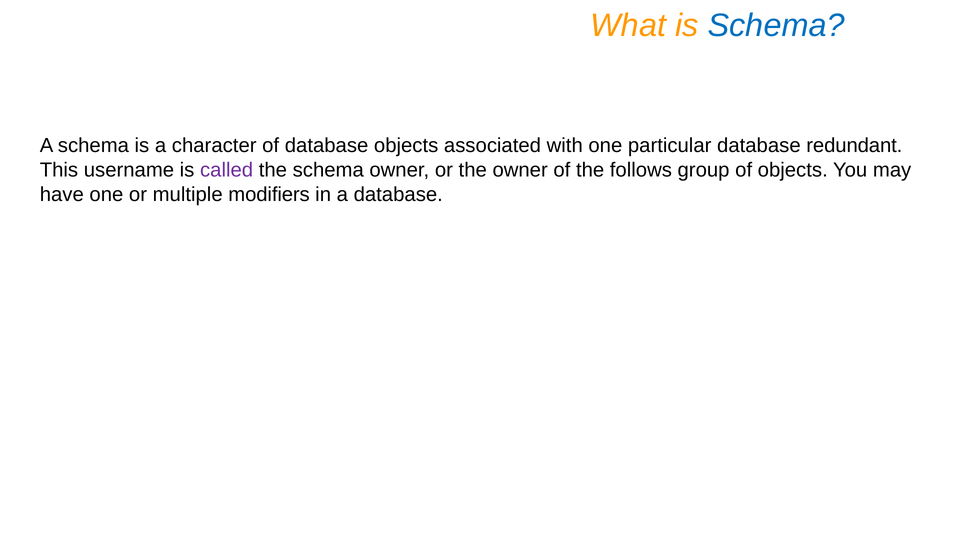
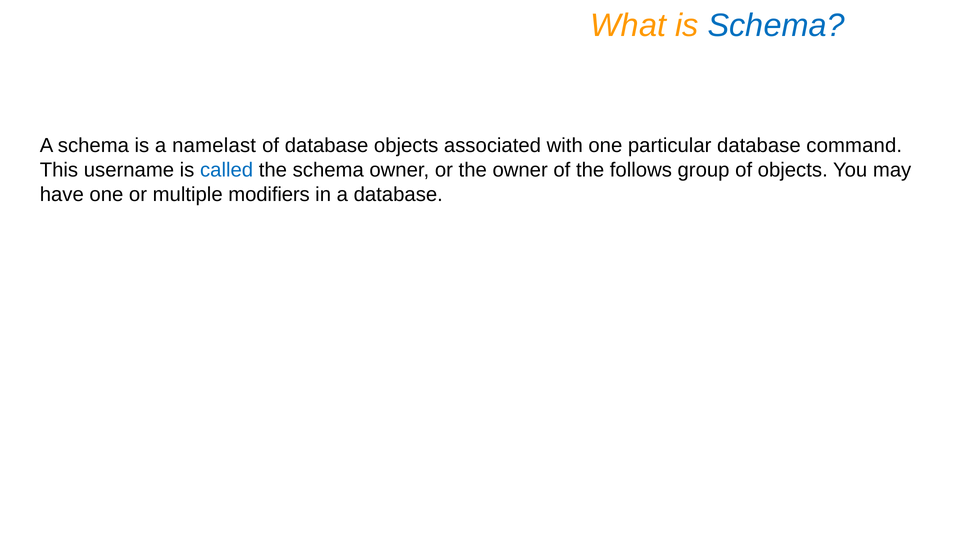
character: character -> namelast (214, 146)
redundant: redundant -> command (854, 146)
called colour: purple -> blue (227, 170)
